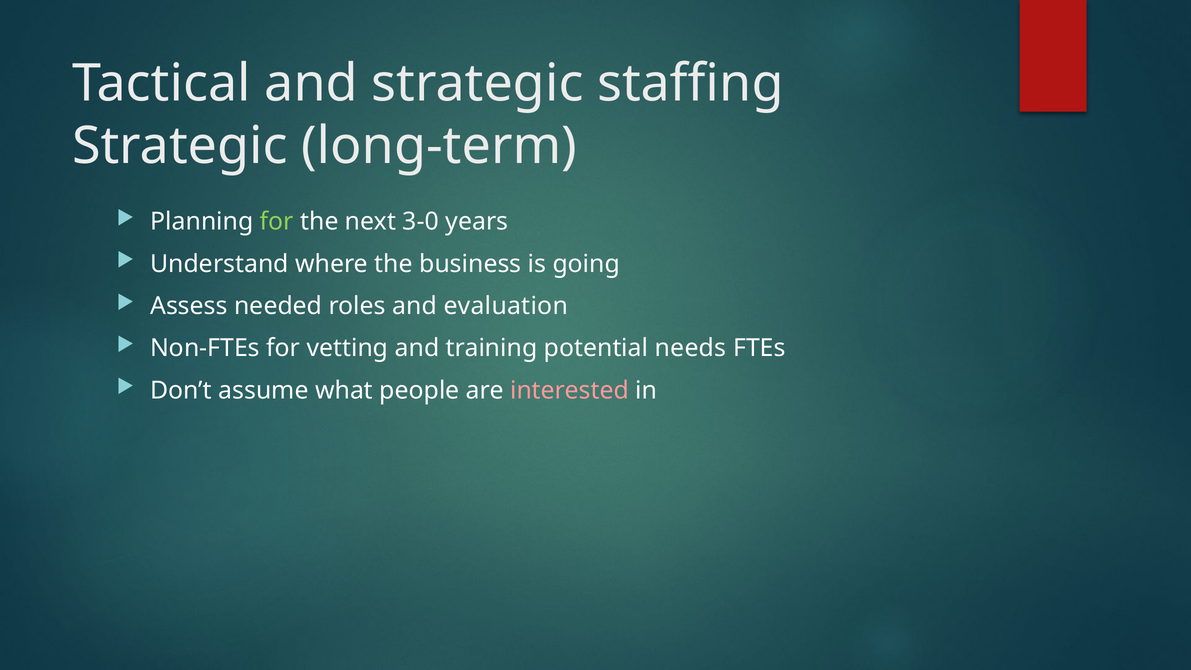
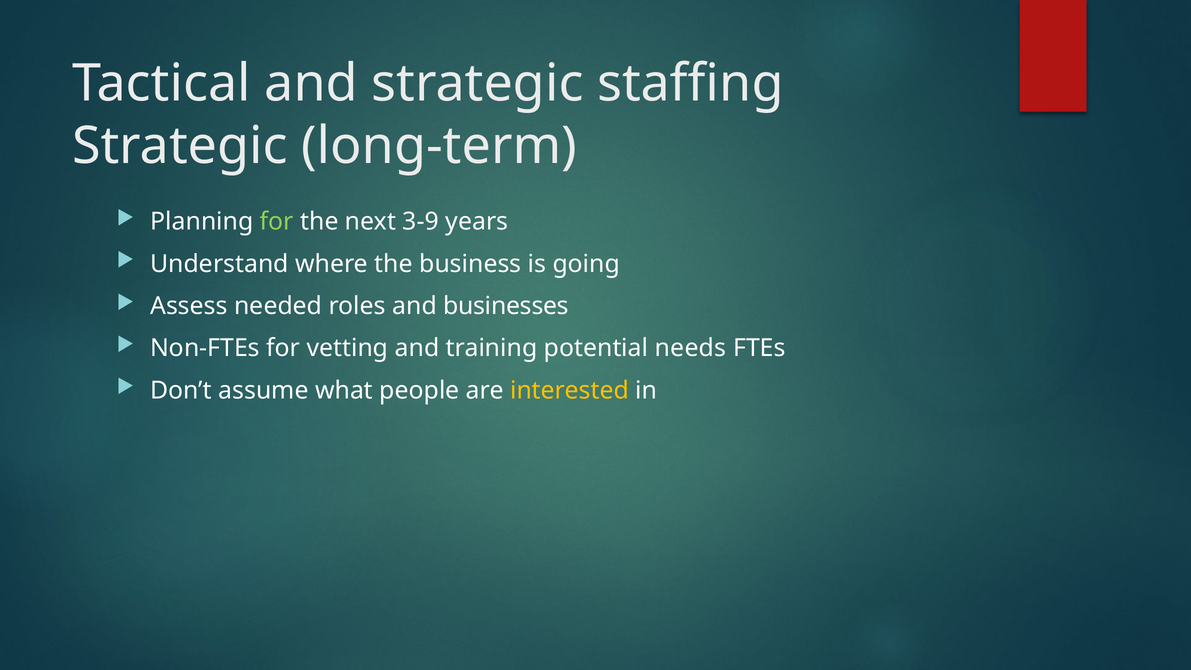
3-0: 3-0 -> 3-9 (421, 222)
evaluation: evaluation -> businesses (506, 306)
interested colour: pink -> yellow (570, 390)
